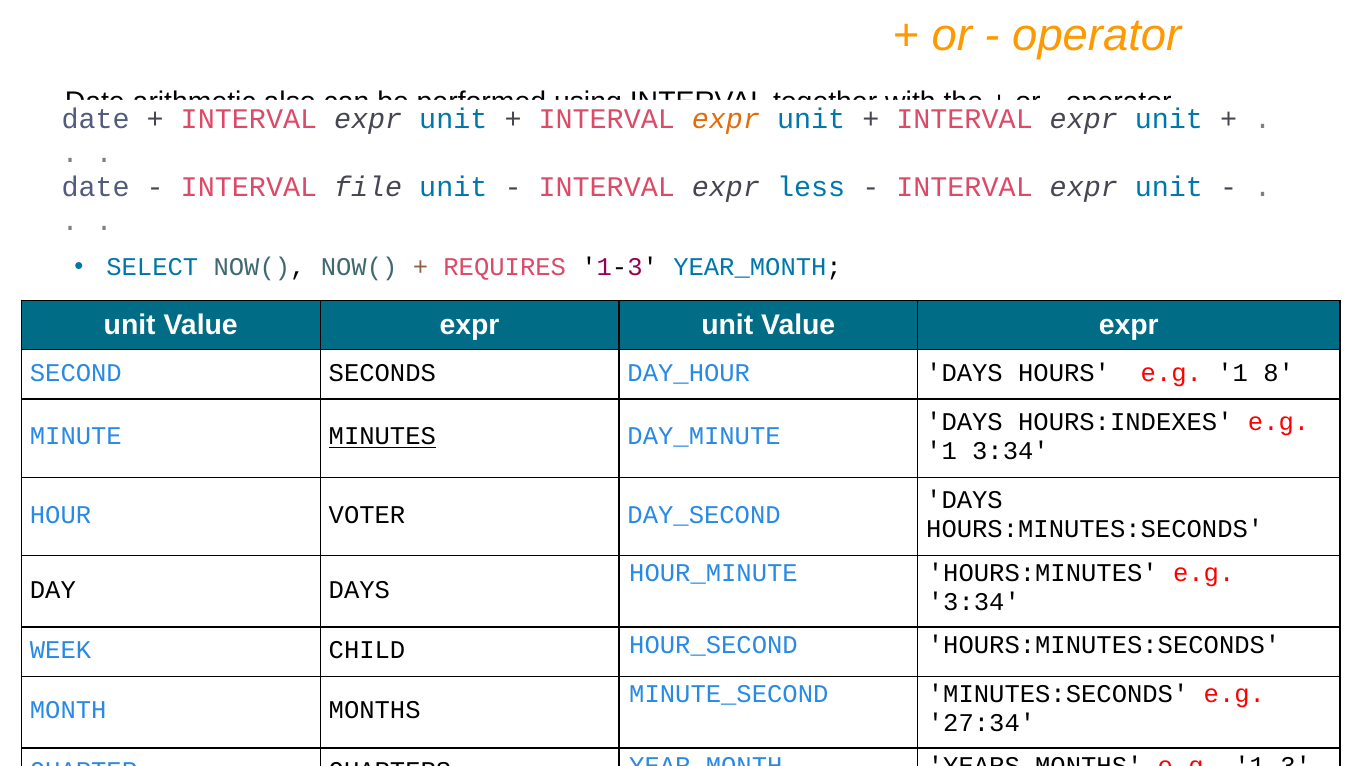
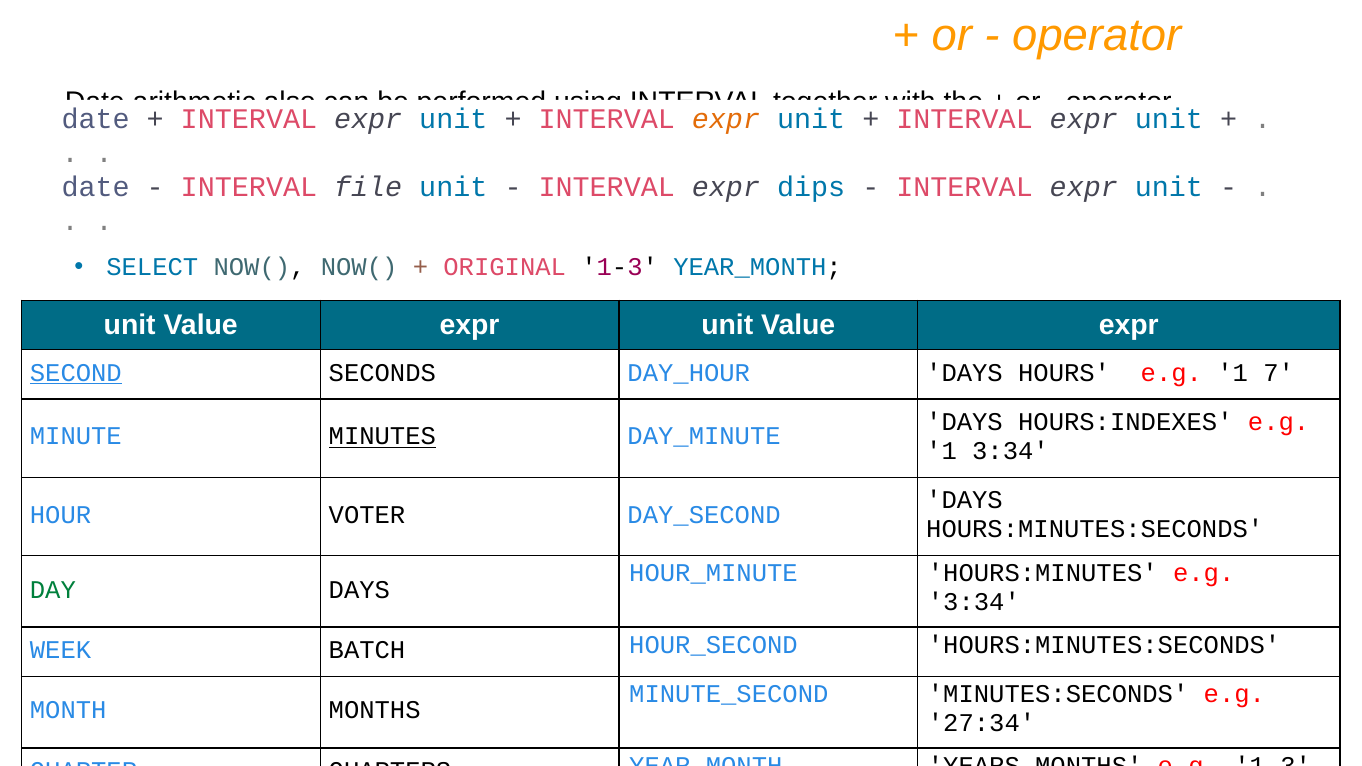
less: less -> dips (811, 187)
REQUIRES: REQUIRES -> ORIGINAL (505, 267)
SECOND underline: none -> present (76, 373)
8: 8 -> 7 (1279, 373)
DAY colour: black -> green (53, 590)
CHILD: CHILD -> BATCH (367, 650)
